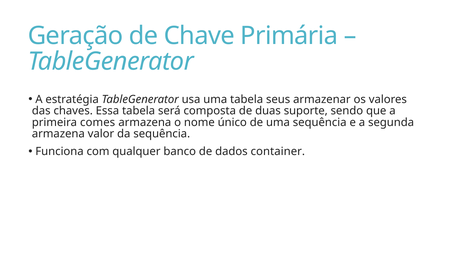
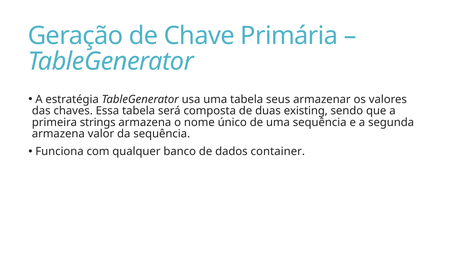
suporte: suporte -> existing (306, 111)
comes: comes -> strings (98, 122)
